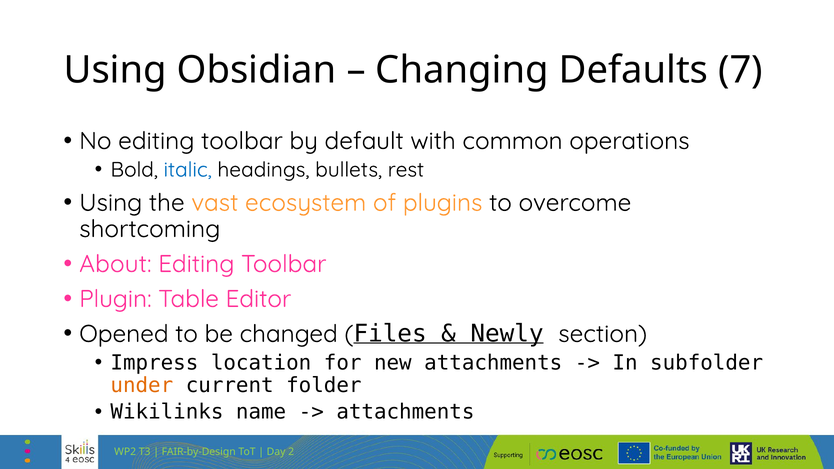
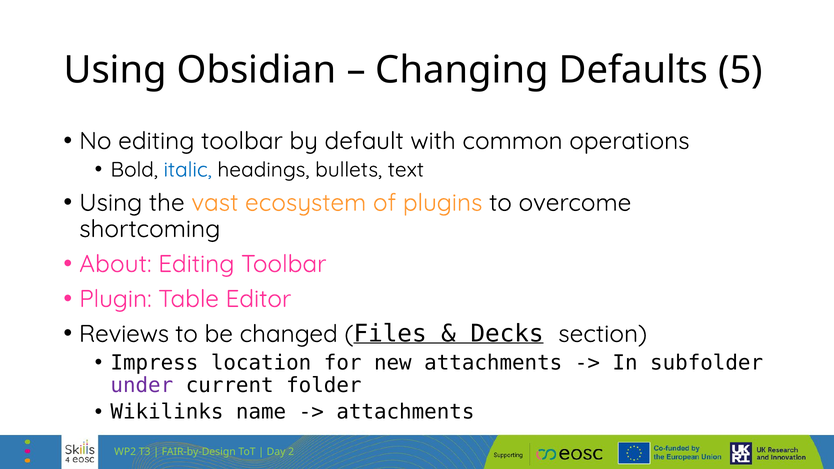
7: 7 -> 5 (741, 70)
rest: rest -> text (406, 170)
Opened: Opened -> Reviews (124, 334)
Newly: Newly -> Decks (507, 334)
under colour: orange -> purple (142, 385)
